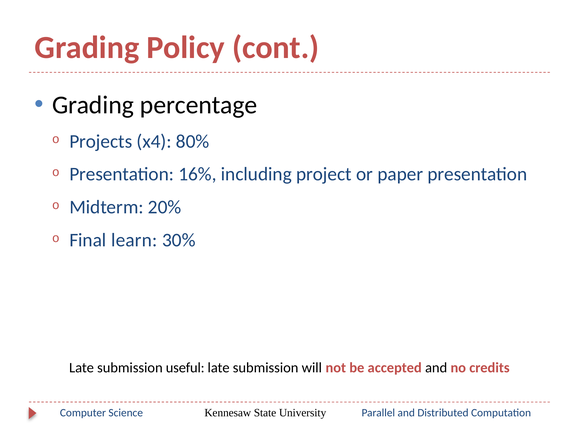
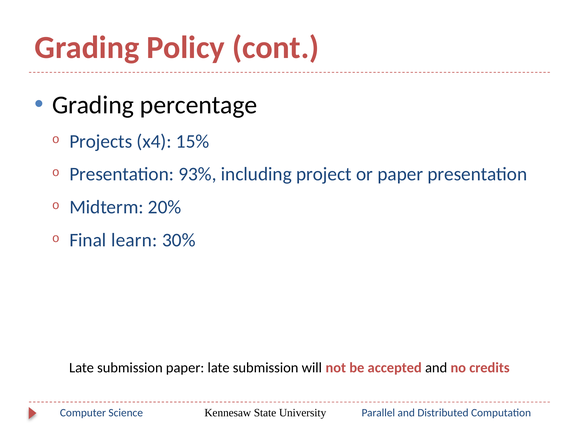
80%: 80% -> 15% (193, 141)
16%: 16% -> 93% (197, 174)
submission useful: useful -> paper (185, 368)
